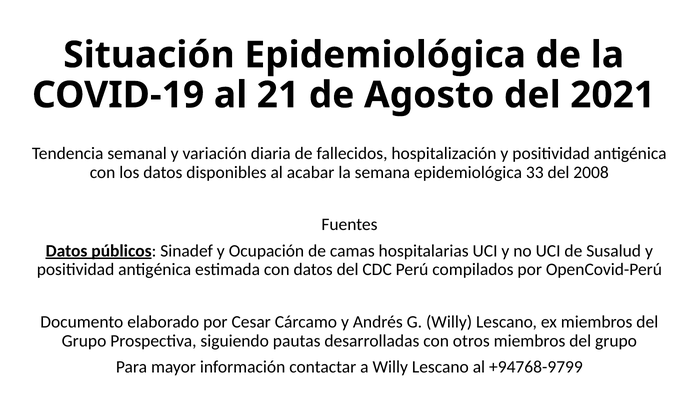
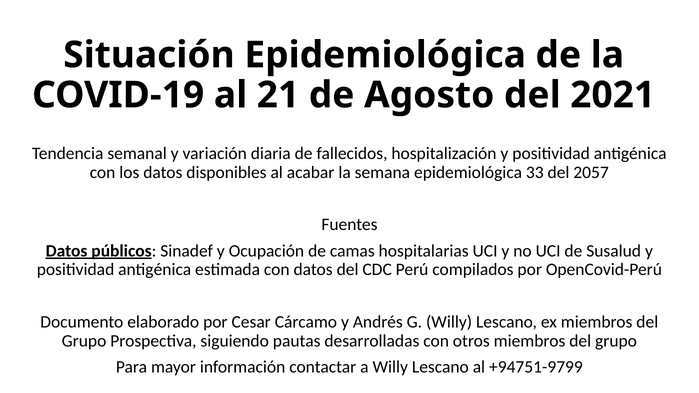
2008: 2008 -> 2057 (591, 172)
+94768-9799: +94768-9799 -> +94751-9799 (536, 367)
